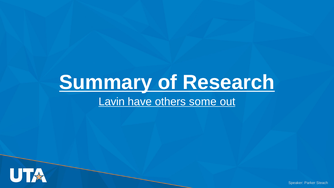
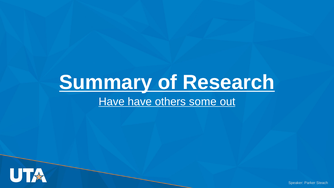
Lavin: Lavin -> Have (112, 102)
